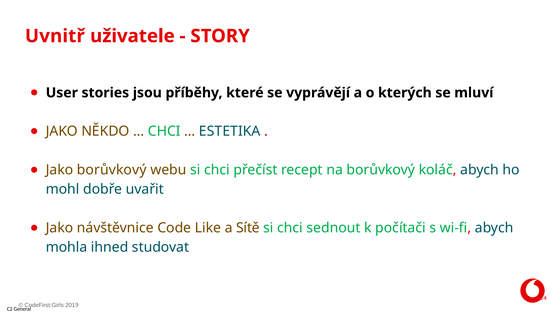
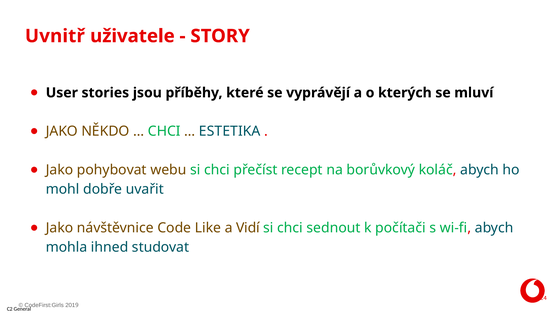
Jako borůvkový: borůvkový -> pohybovat (112, 170)
Sítě: Sítě -> Vidí (248, 228)
